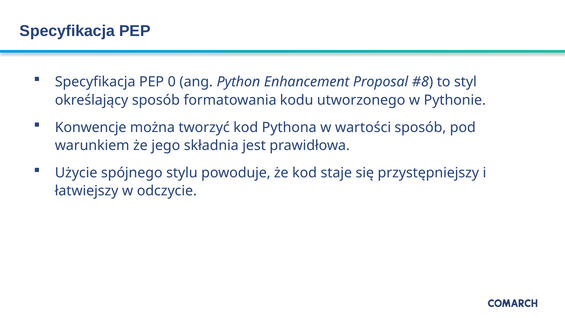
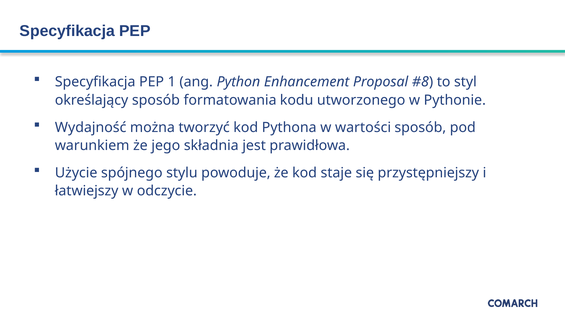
0: 0 -> 1 (172, 82)
Konwencje: Konwencje -> Wydajność (91, 127)
